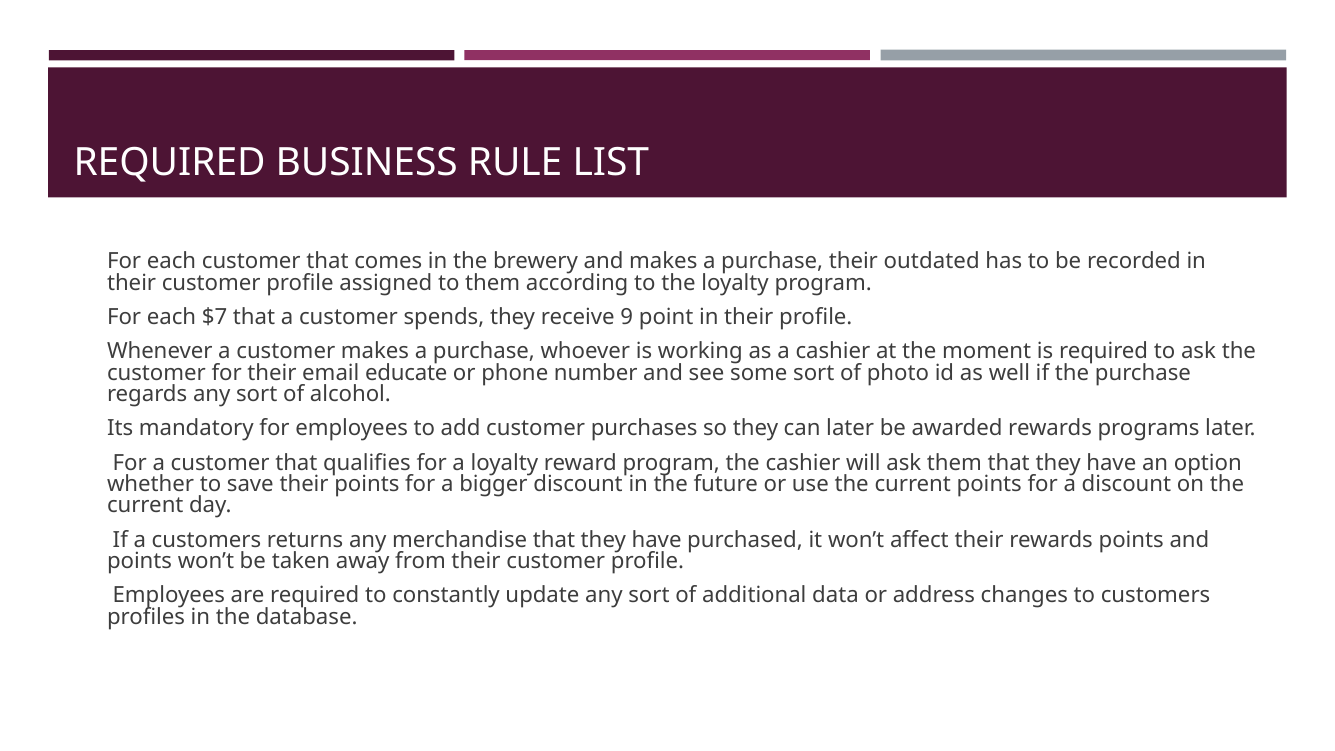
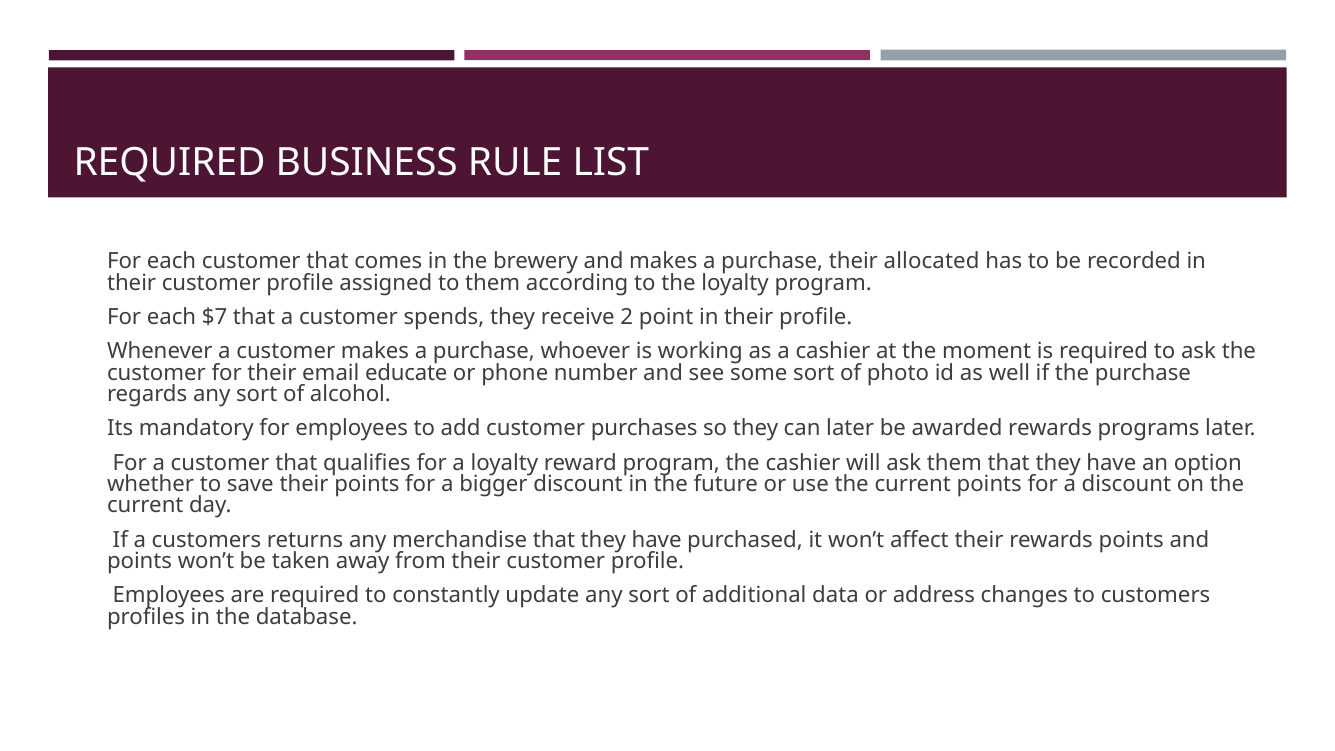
outdated: outdated -> allocated (932, 261)
9: 9 -> 2 (627, 317)
